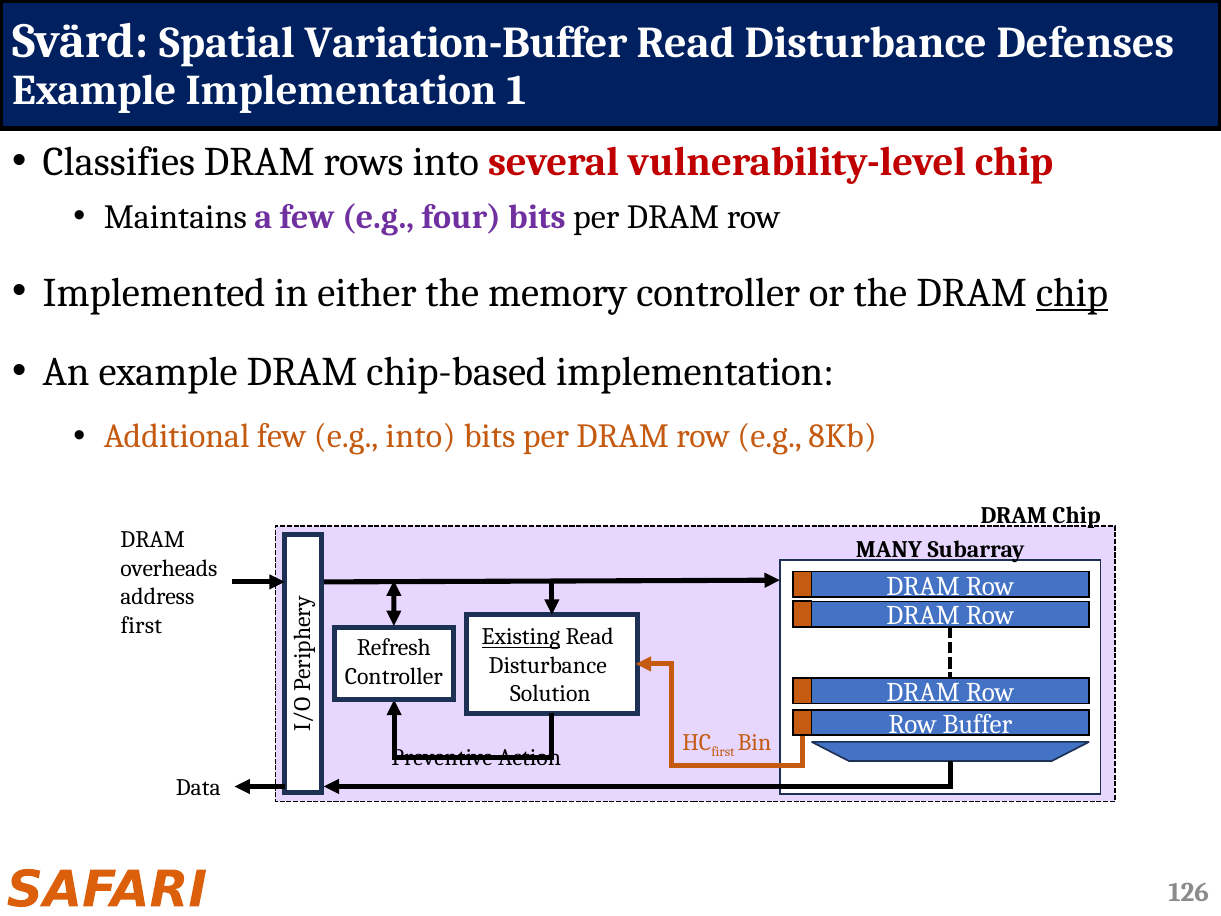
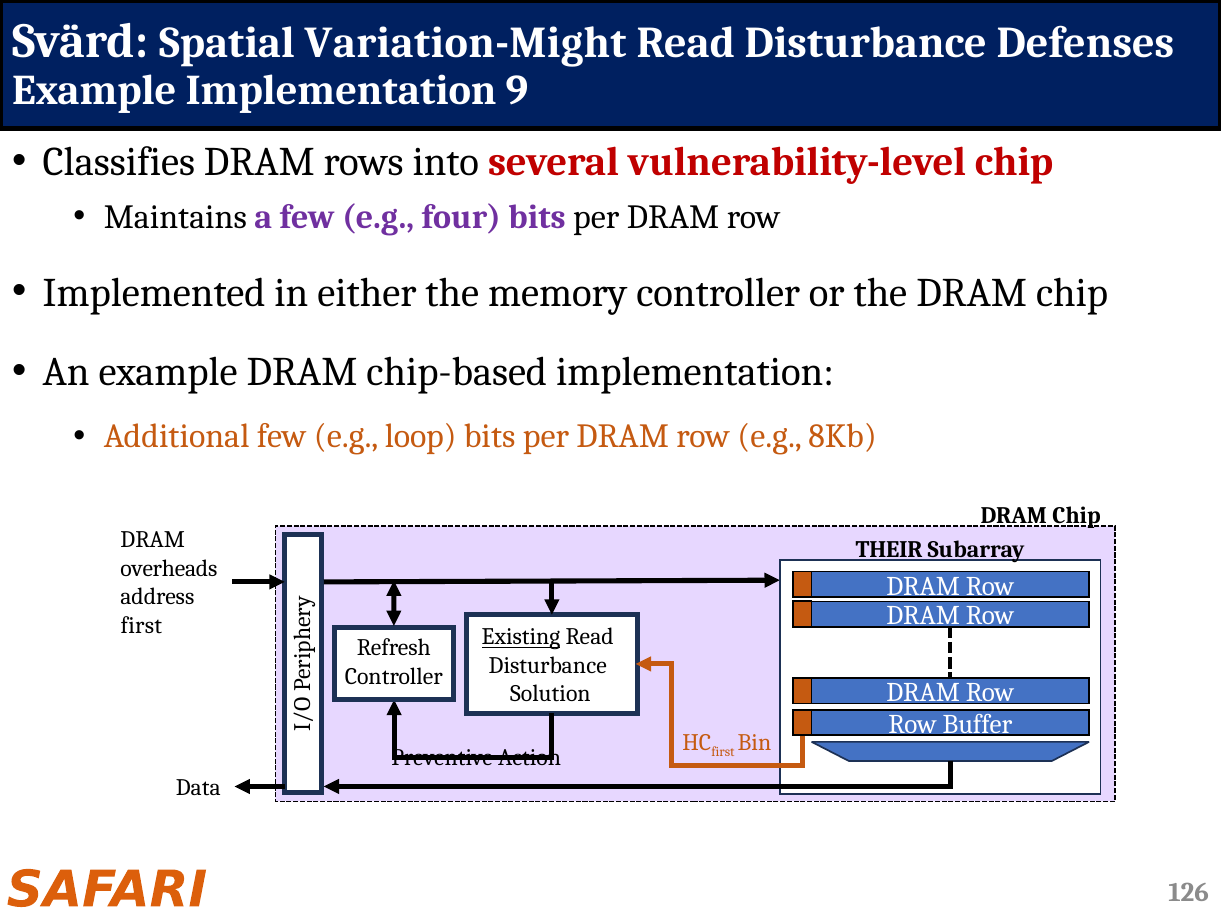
Variation-Buffer: Variation-Buffer -> Variation-Might (466, 43)
1: 1 -> 9 (517, 91)
chip underline: present -> none (1072, 293)
e.g into: into -> loop (421, 437)
MANY: MANY -> THEIR (889, 549)
